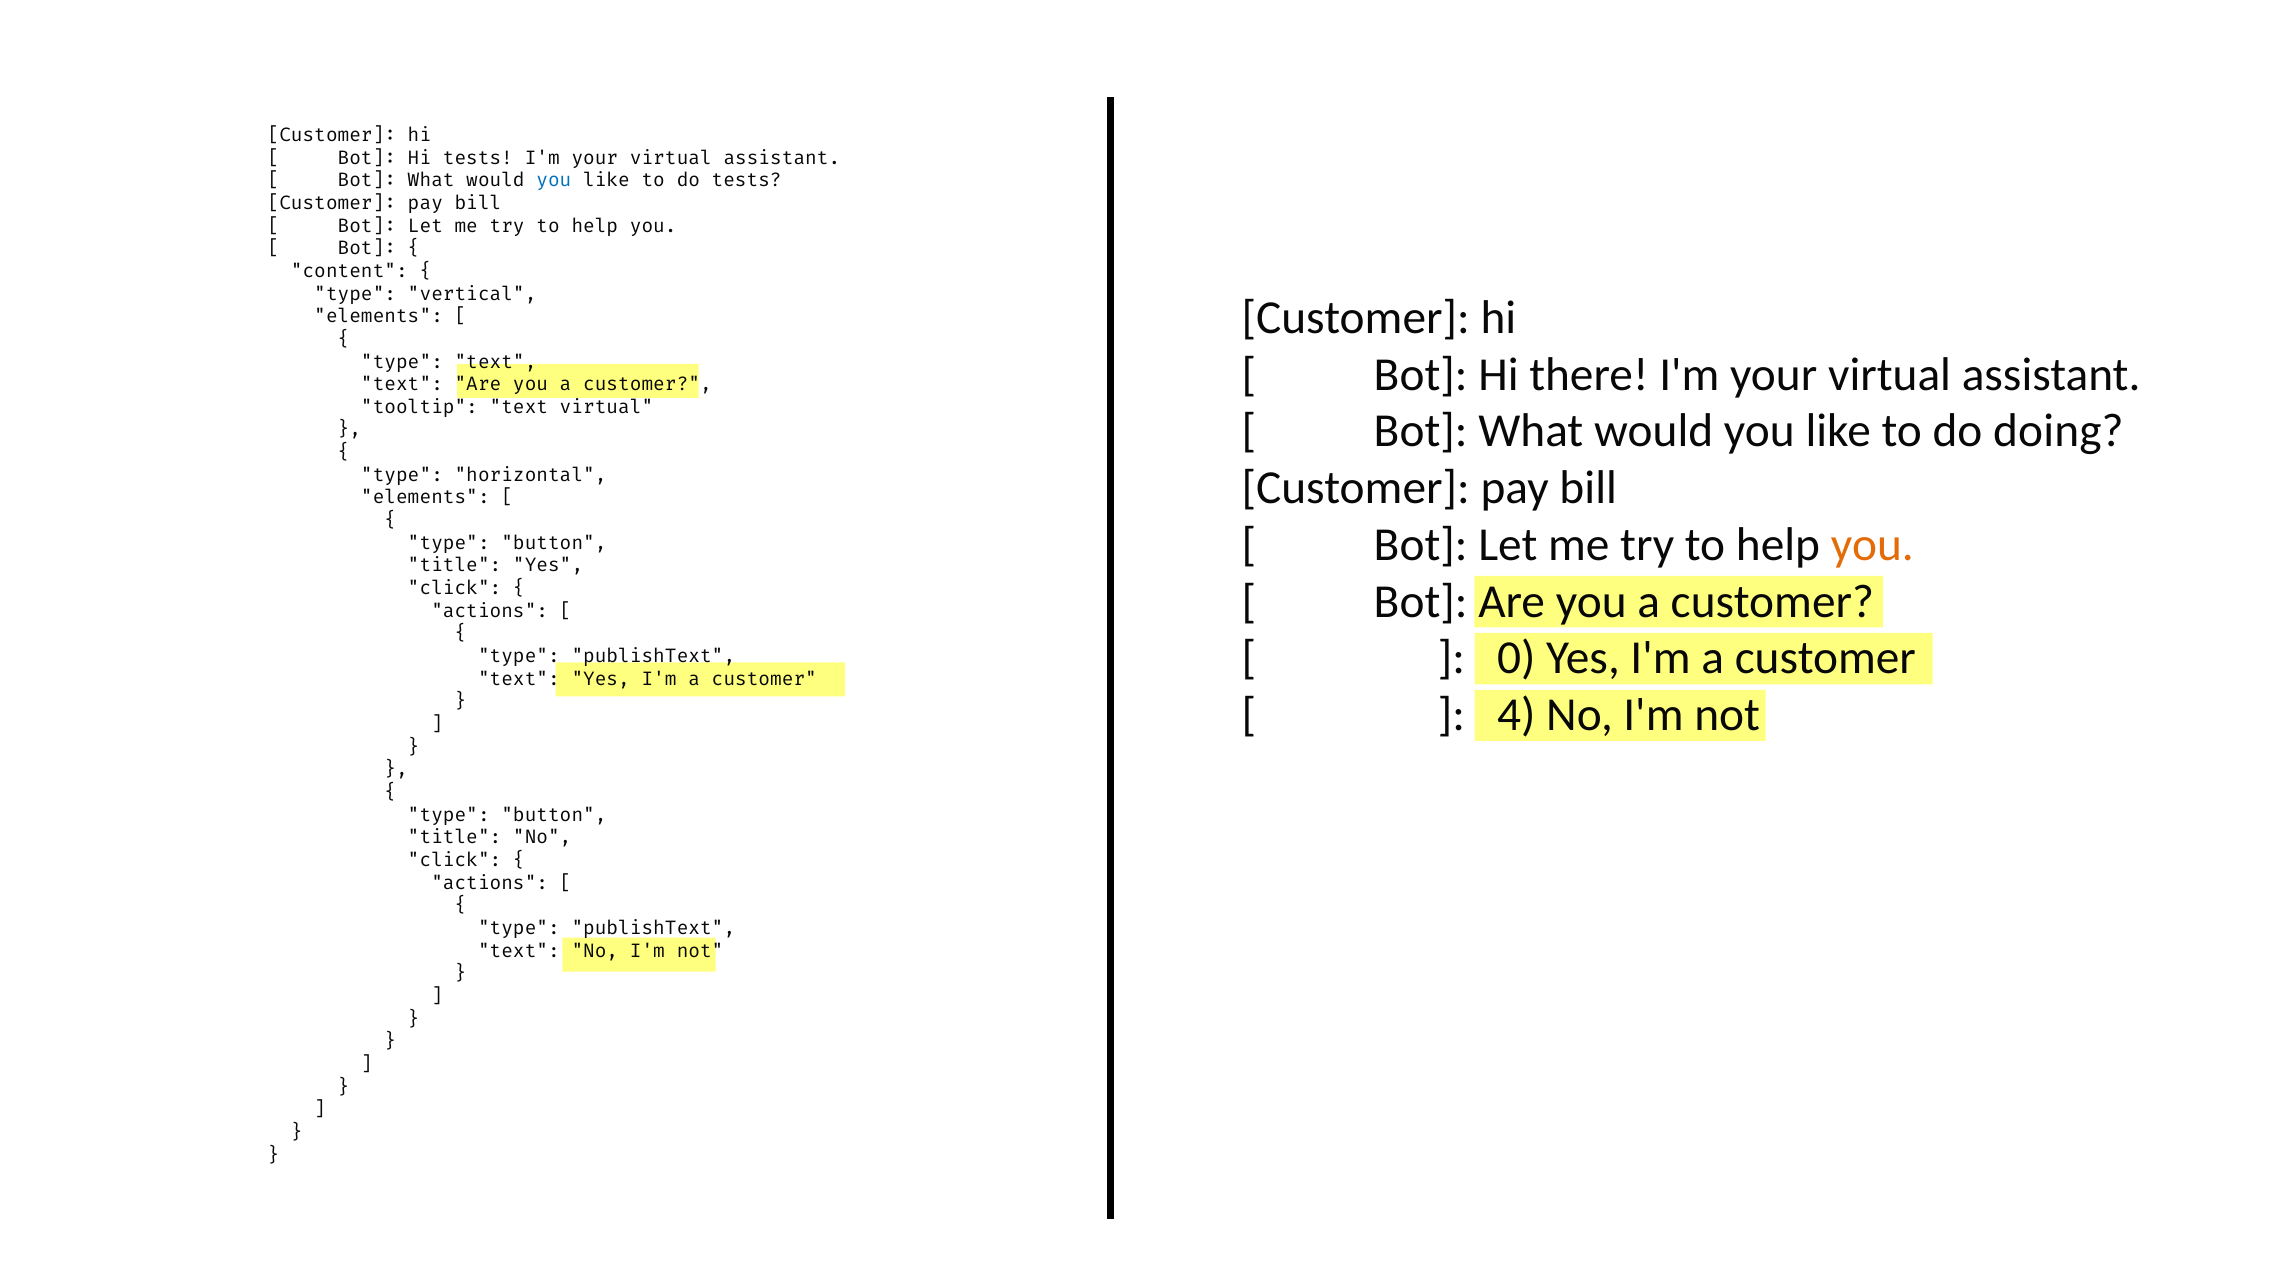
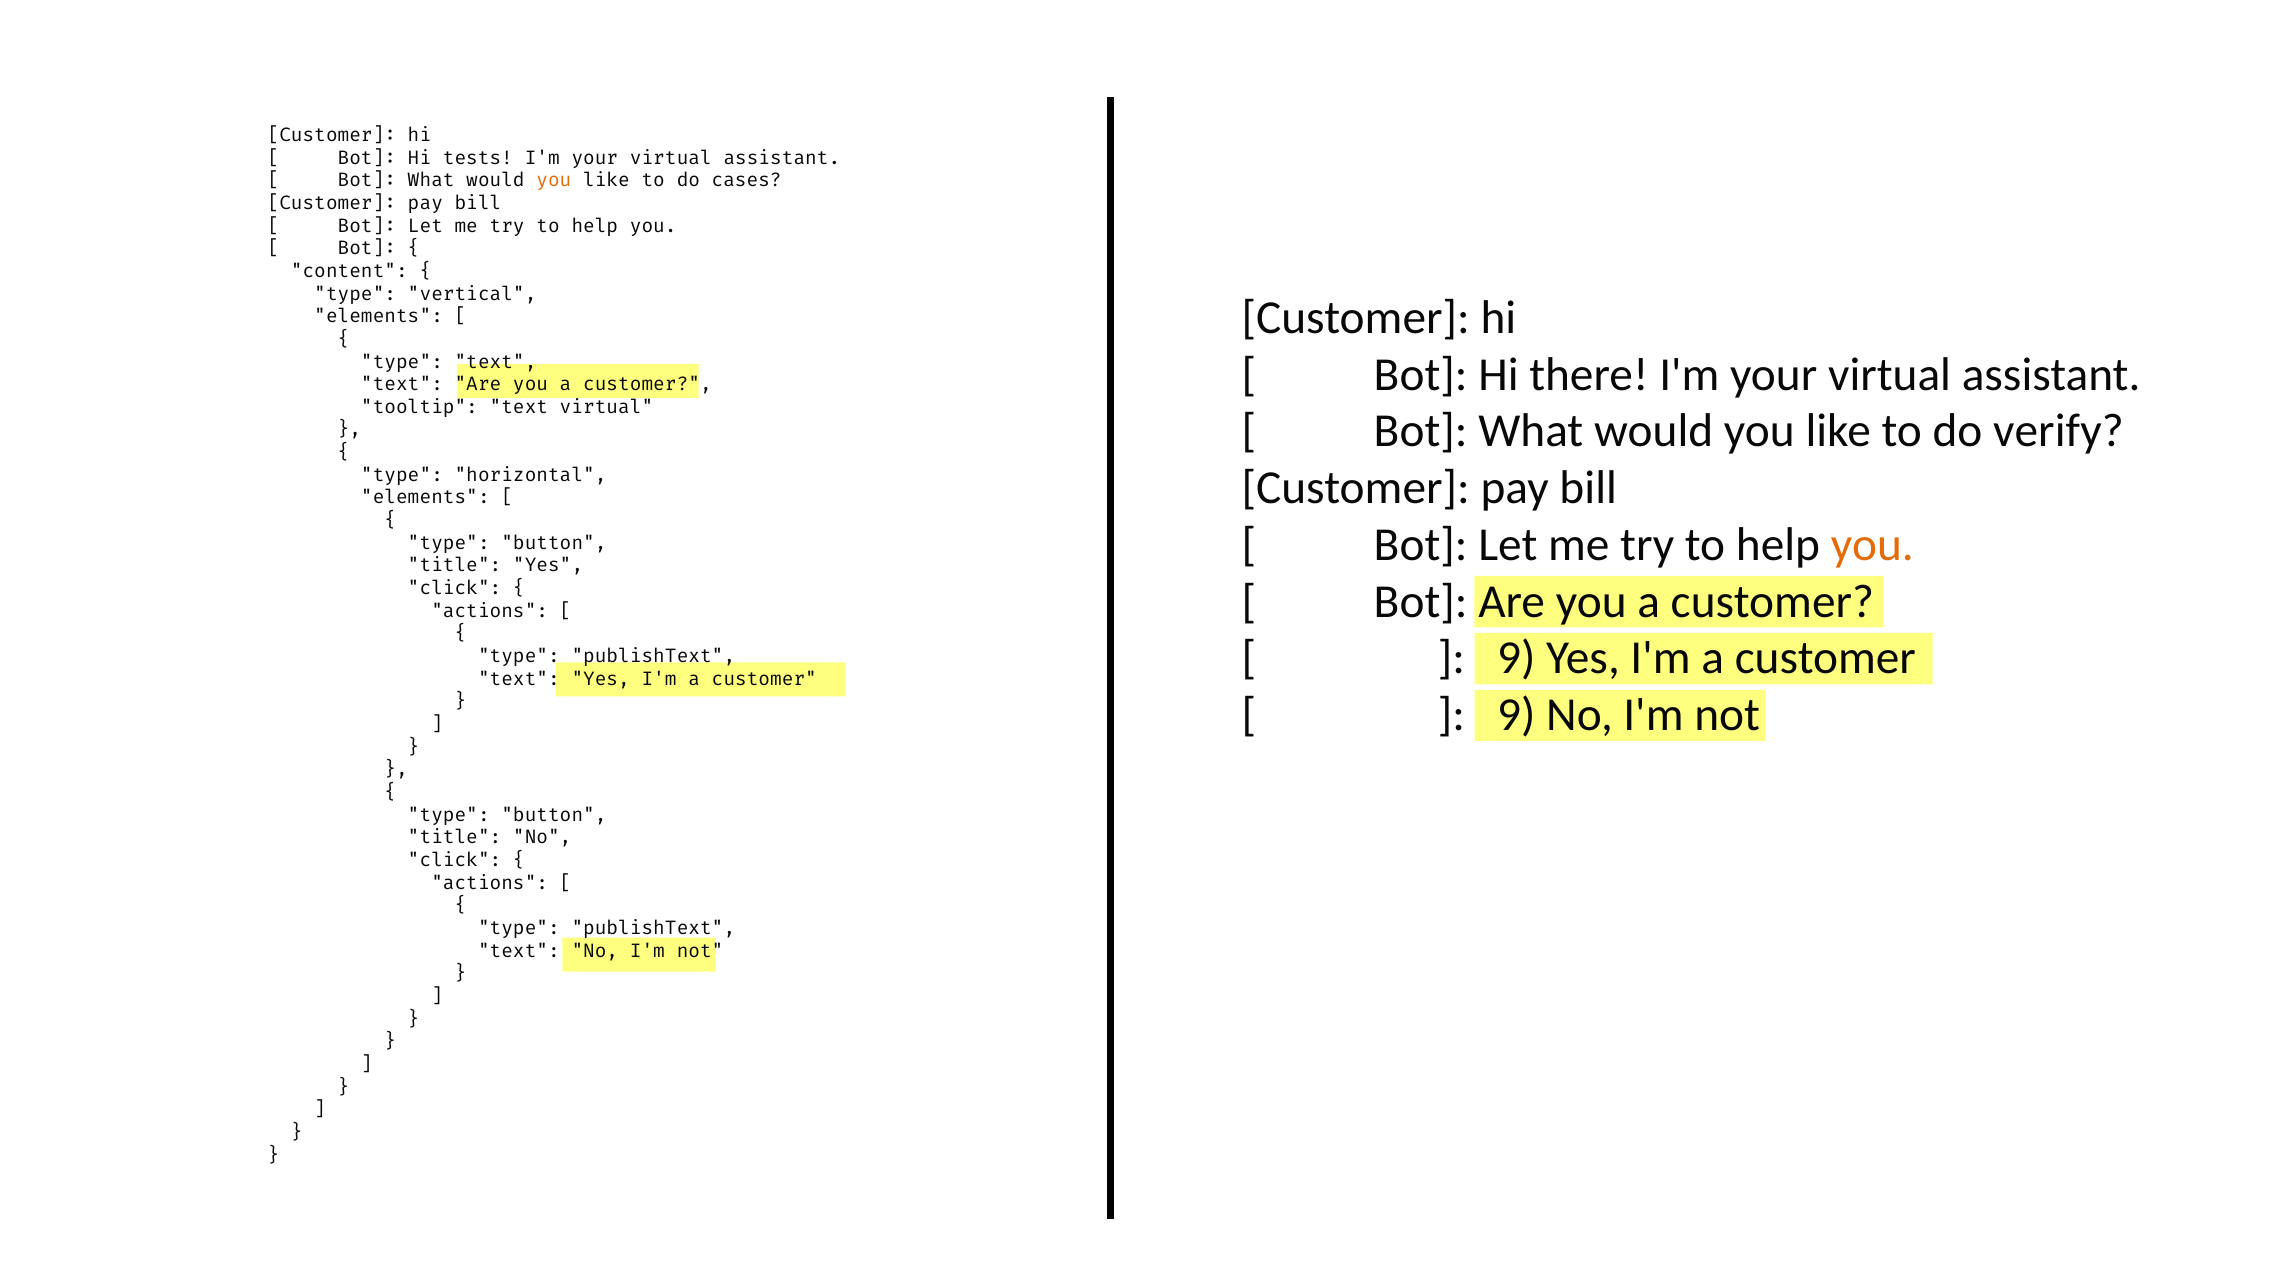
you colour: blue -> orange (554, 181)
do tests: tests -> cases (747, 181)
doing: doing -> verify (2058, 431)
0: 0 -> 9 (1516, 658)
4: 4 -> 9 (1516, 715)
